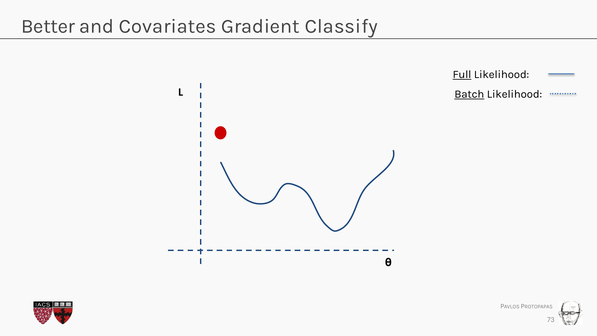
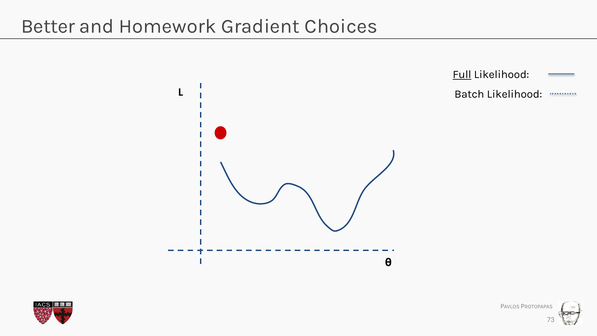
Covariates: Covariates -> Homework (168, 26)
Classify: Classify -> Choices (341, 26)
Batch underline: present -> none (469, 94)
